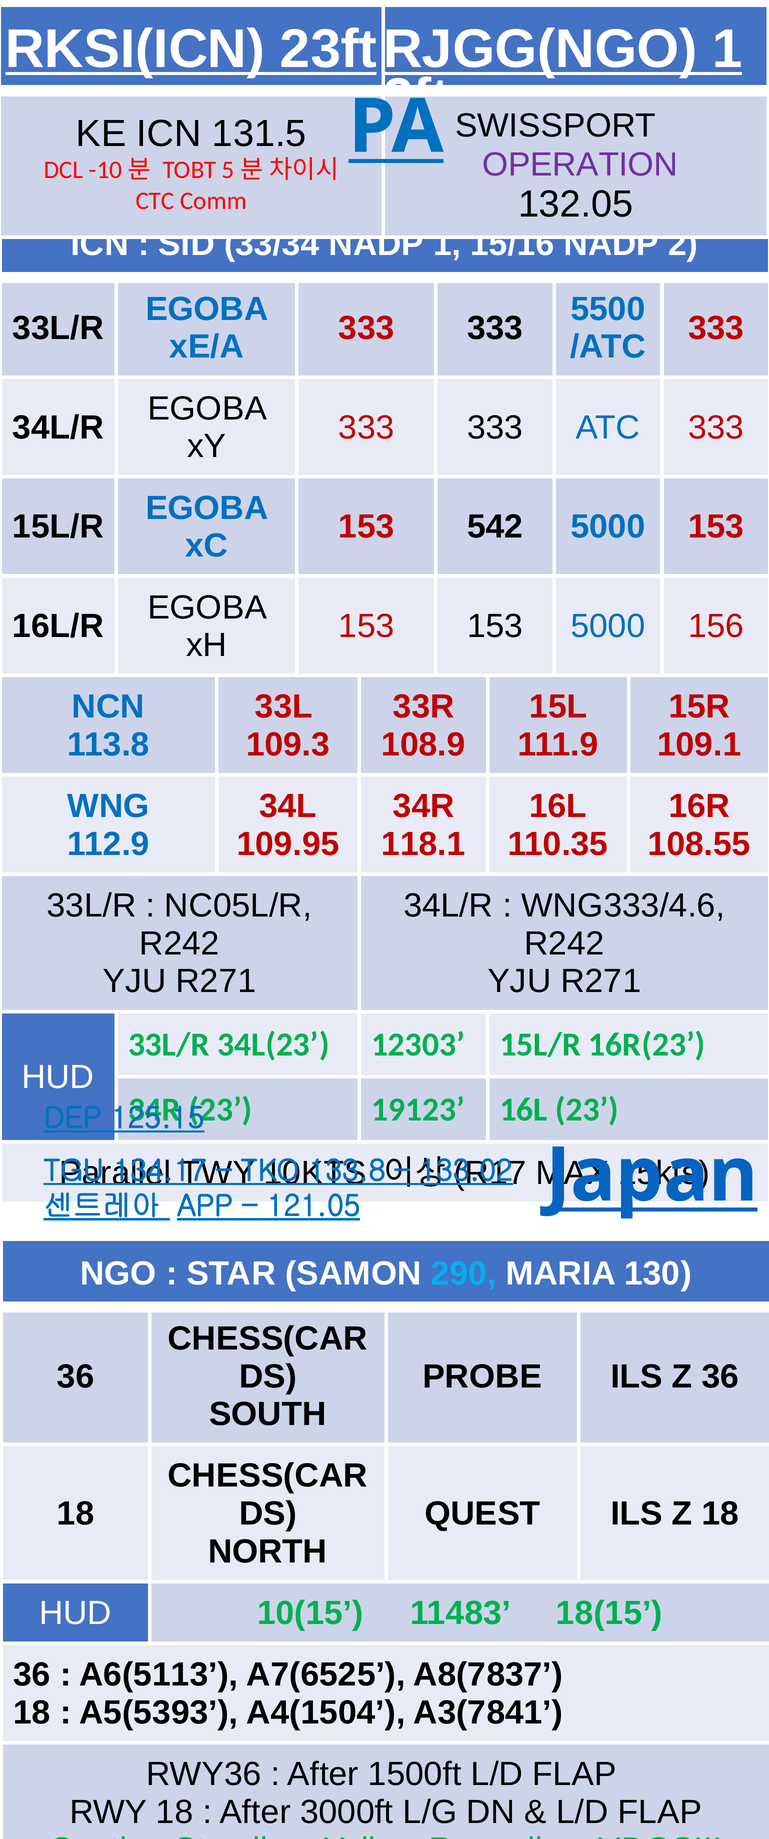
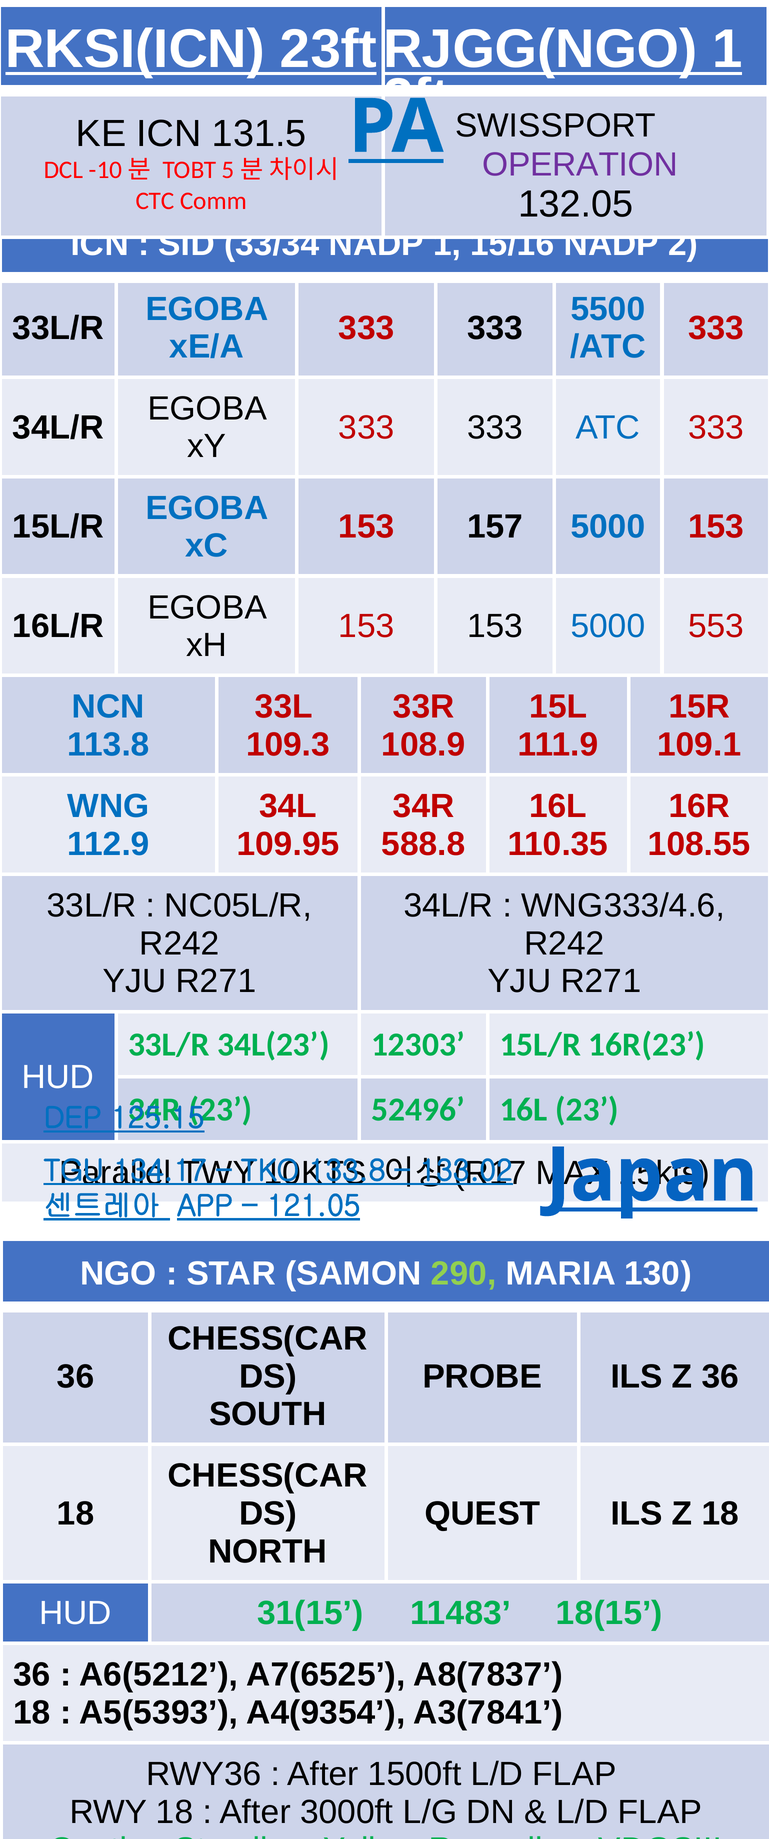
542: 542 -> 157 (495, 527)
156: 156 -> 553 (716, 627)
118.1: 118.1 -> 588.8 (423, 845)
19123: 19123 -> 52496 (418, 1110)
290 colour: light blue -> light green (464, 1274)
10(15: 10(15 -> 31(15 (310, 1614)
A6(5113: A6(5113 -> A6(5212 (159, 1676)
A4(1504: A4(1504 -> A4(9354 (326, 1713)
